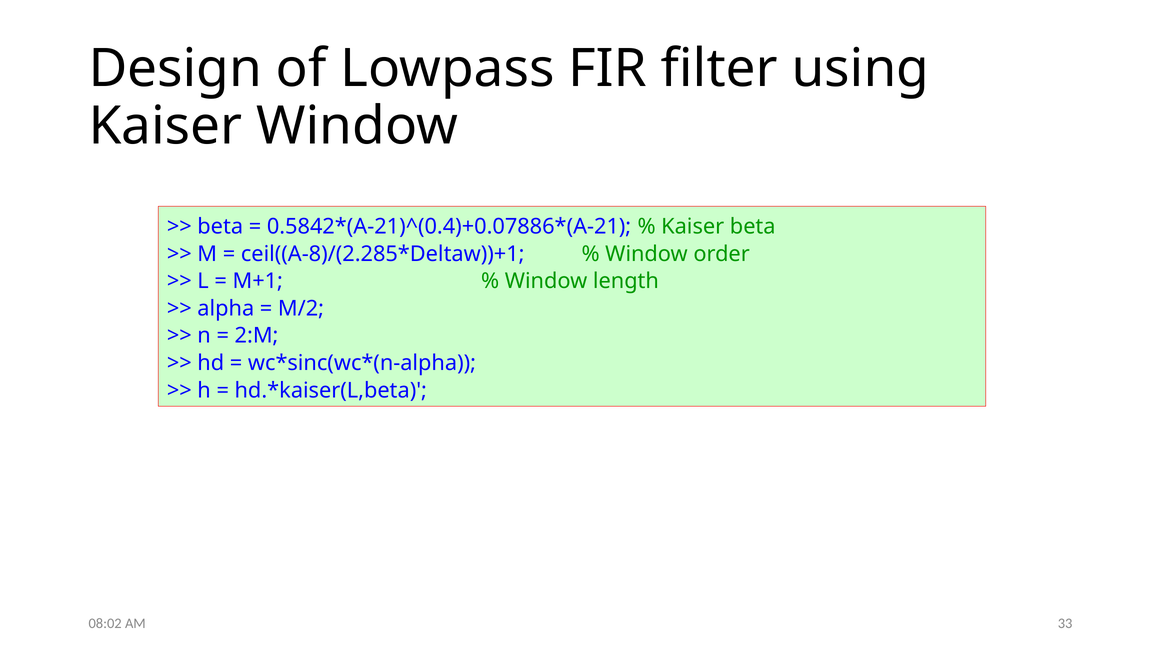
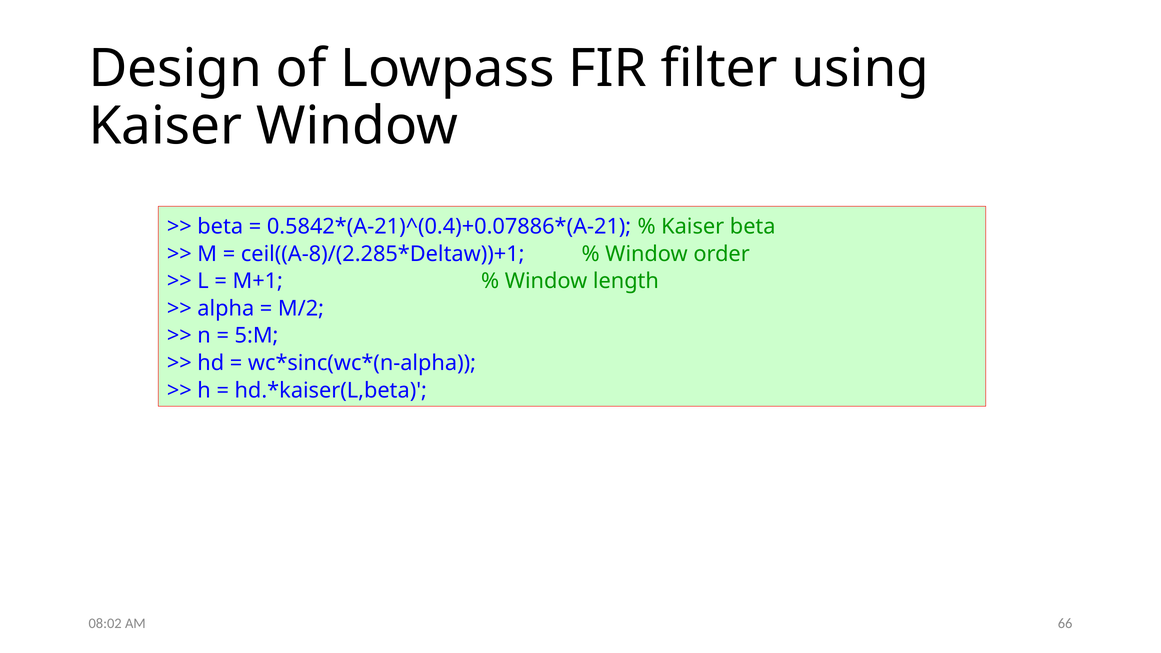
2:M: 2:M -> 5:M (257, 336)
33: 33 -> 66 (1065, 624)
